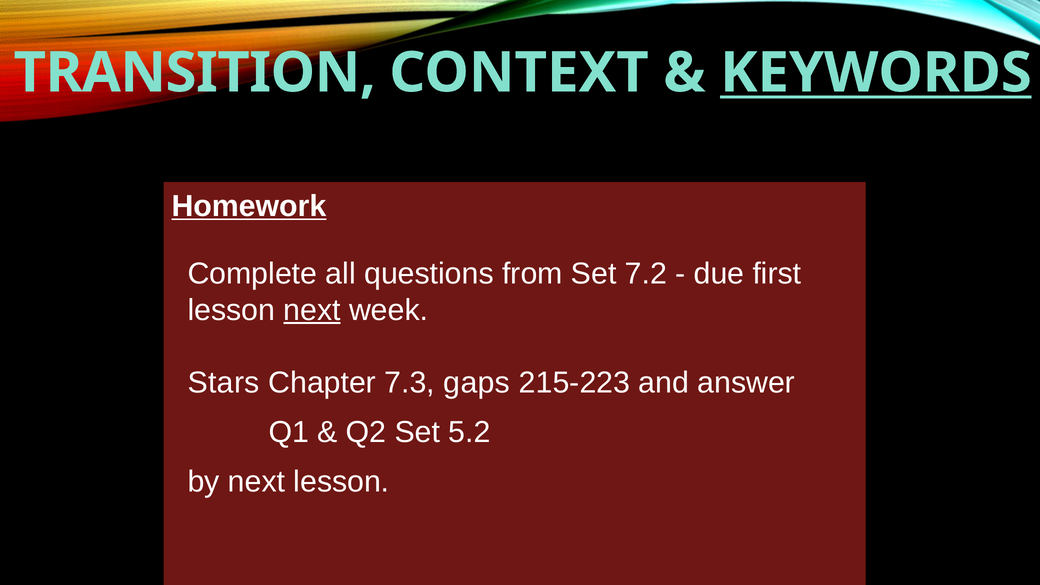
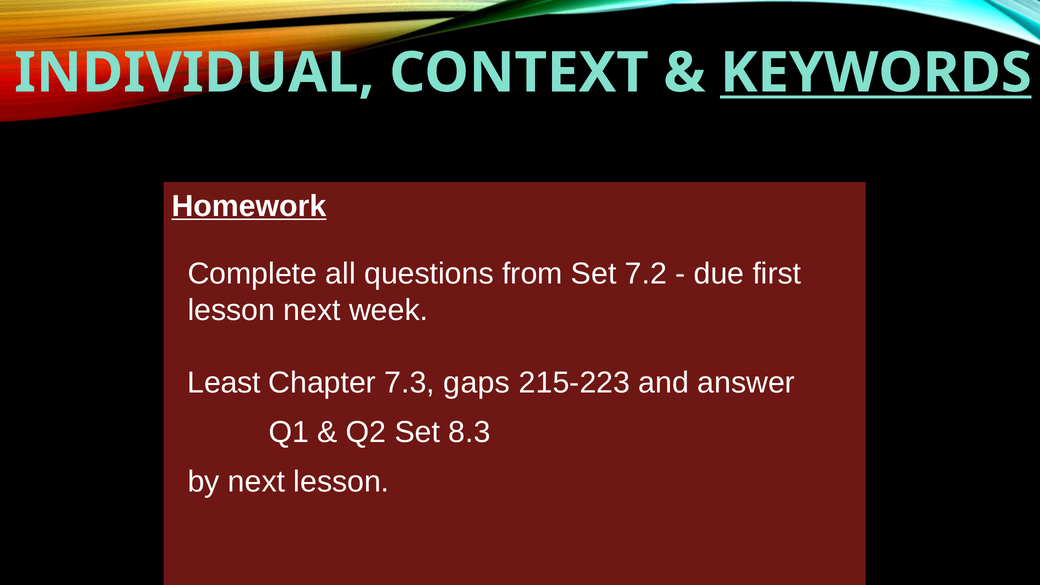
TRANSITION: TRANSITION -> INDIVIDUAL (194, 73)
next underline: present -> none (312, 310)
Stars: Stars -> Least (224, 383)
5.2: 5.2 -> 8.3 (470, 432)
